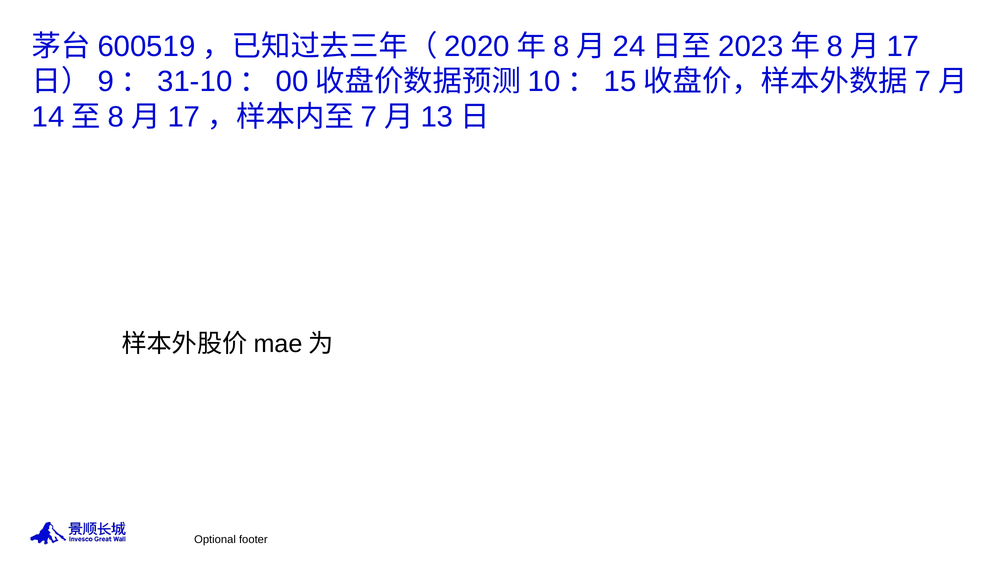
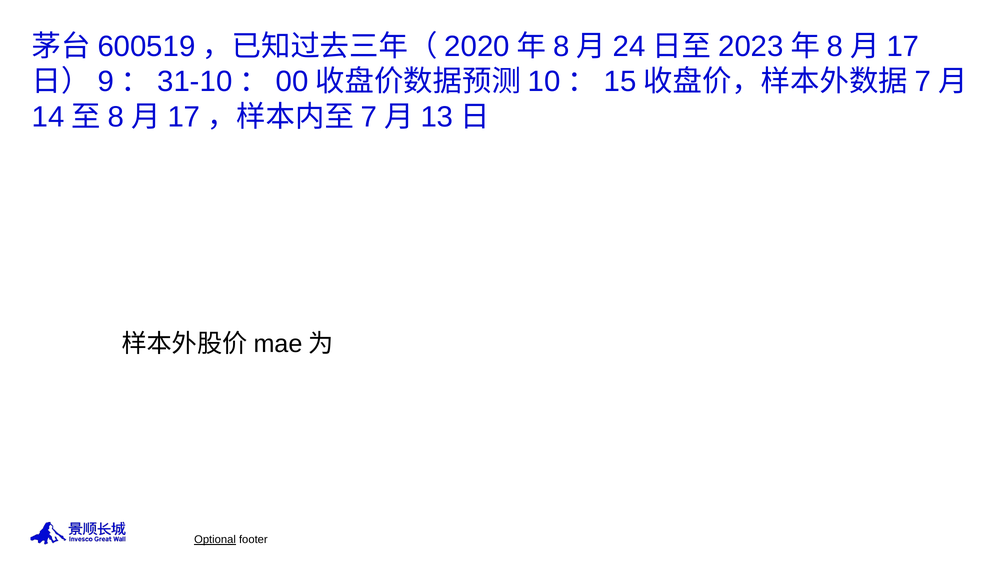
Optional underline: none -> present (215, 540)
